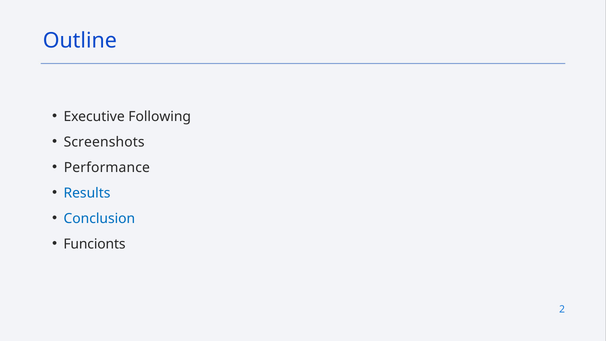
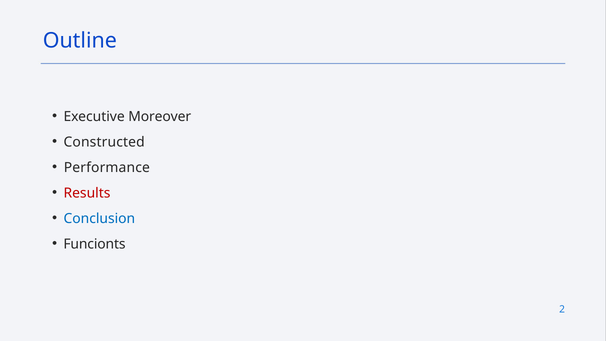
Following: Following -> Moreover (160, 117)
Screenshots: Screenshots -> Constructed (104, 142)
Results colour: blue -> red (87, 193)
